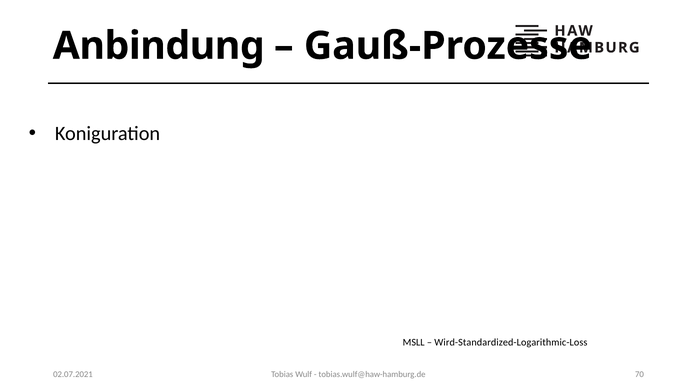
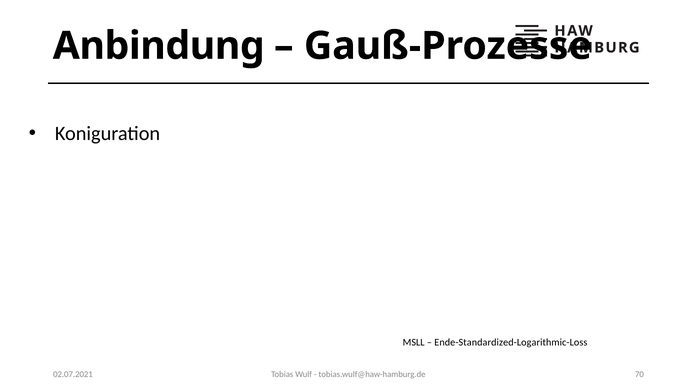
Wird-Standardized-Logarithmic-Loss: Wird-Standardized-Logarithmic-Loss -> Ende-Standardized-Logarithmic-Loss (511, 342)
